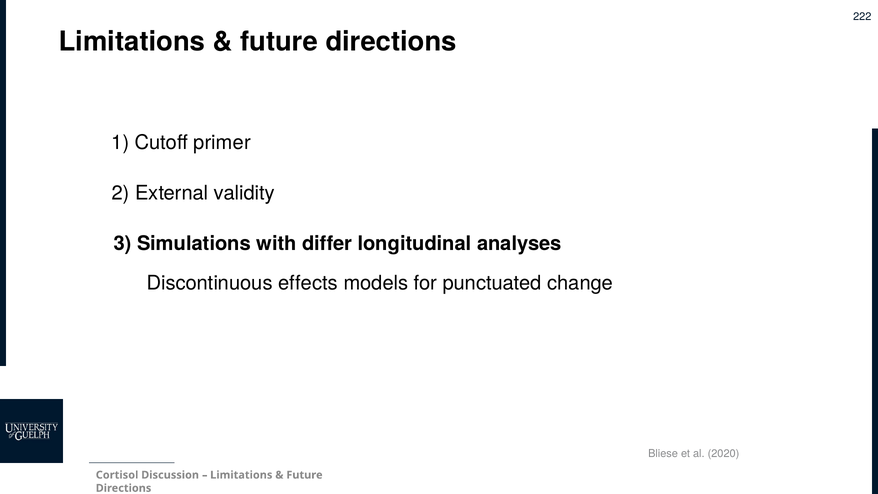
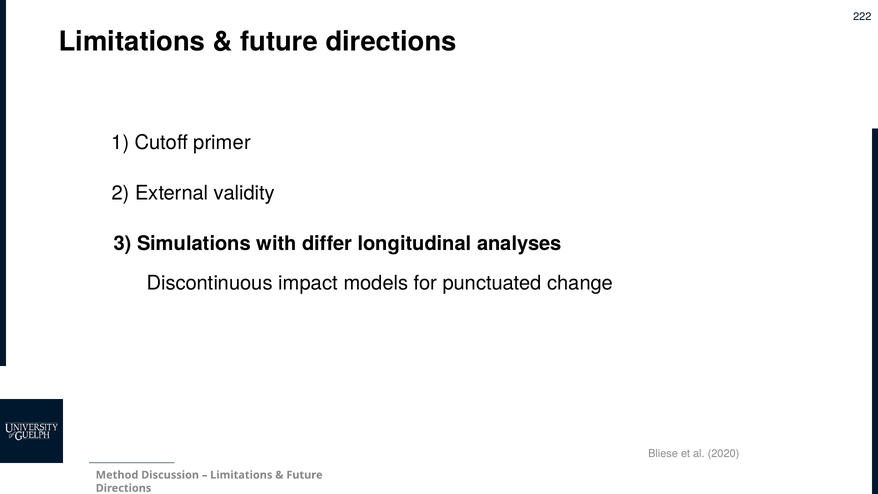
effects: effects -> impact (308, 283)
Cortisol: Cortisol -> Method (117, 475)
